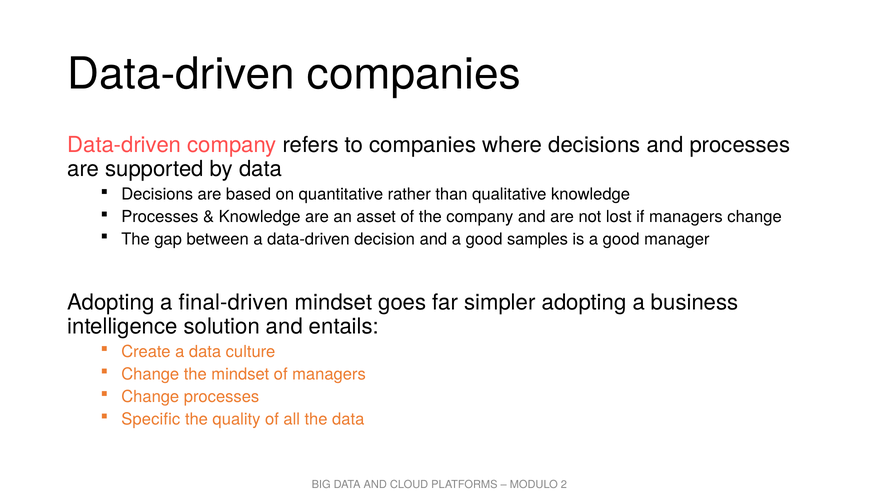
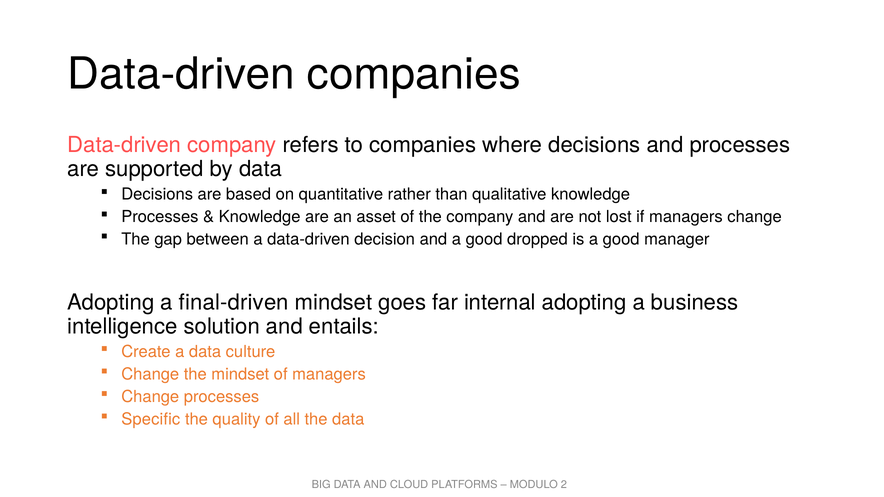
samples: samples -> dropped (537, 240)
simpler: simpler -> internal (500, 303)
